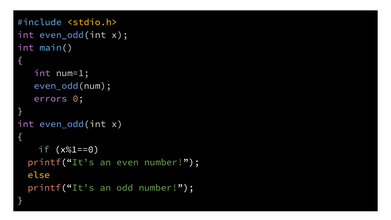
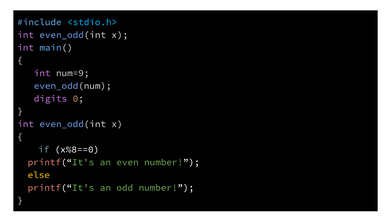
<stdio.h> colour: yellow -> light blue (92, 22)
num=1: num=1 -> num=9 (73, 73)
errors: errors -> digits (50, 98)
x%1==0: x%1==0 -> x%8==0 (77, 149)
